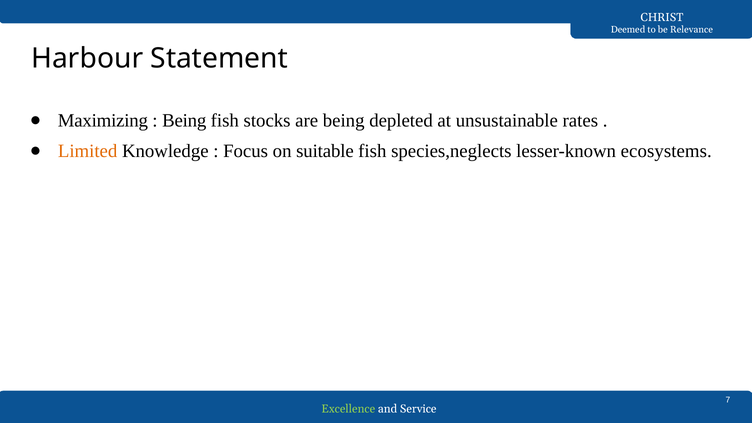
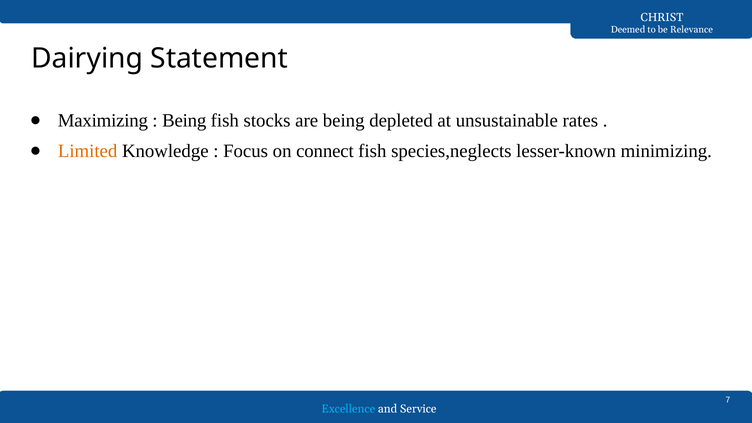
Harbour: Harbour -> Dairying (87, 59)
suitable: suitable -> connect (325, 151)
ecosystems: ecosystems -> minimizing (666, 151)
Excellence colour: light green -> light blue (348, 409)
